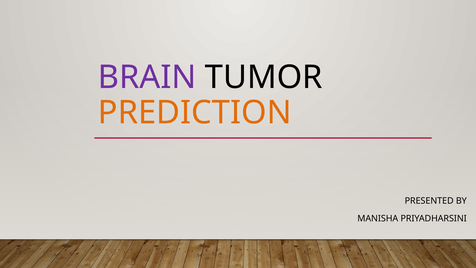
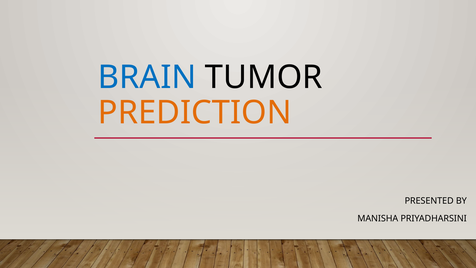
BRAIN colour: purple -> blue (147, 77)
